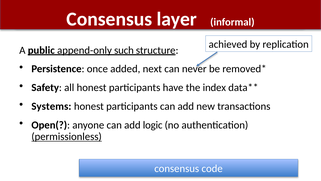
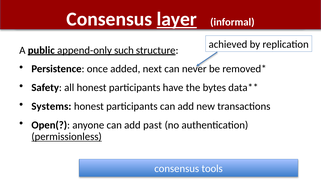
layer underline: none -> present (177, 19)
index: index -> bytes (214, 87)
logic: logic -> past (153, 125)
code: code -> tools (212, 168)
